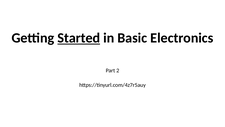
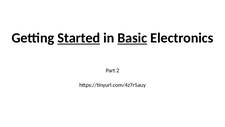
Basic underline: none -> present (132, 38)
